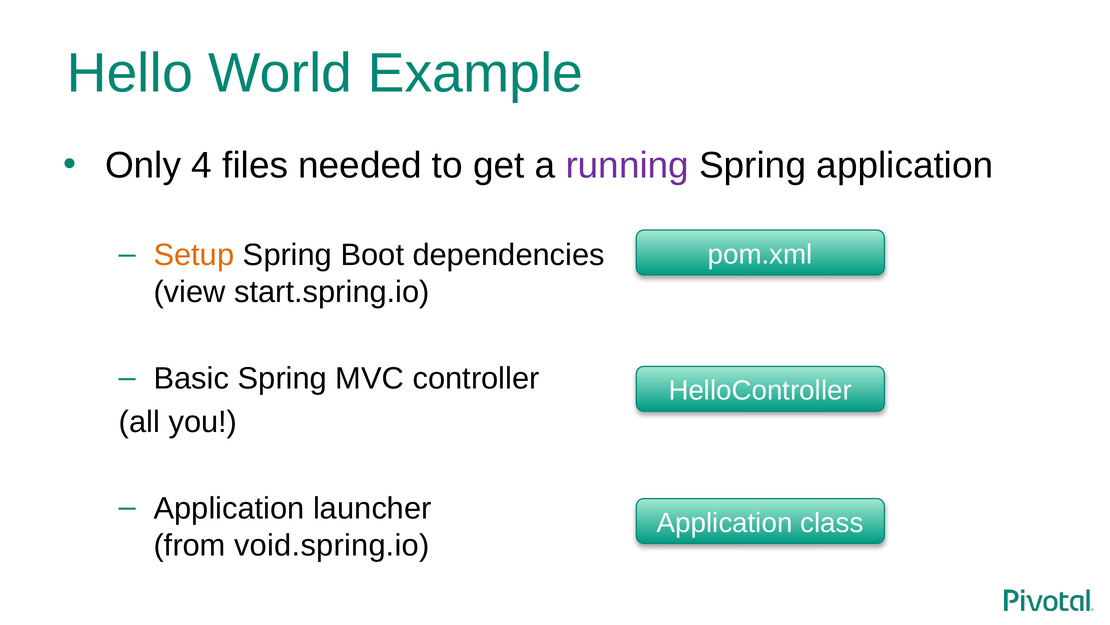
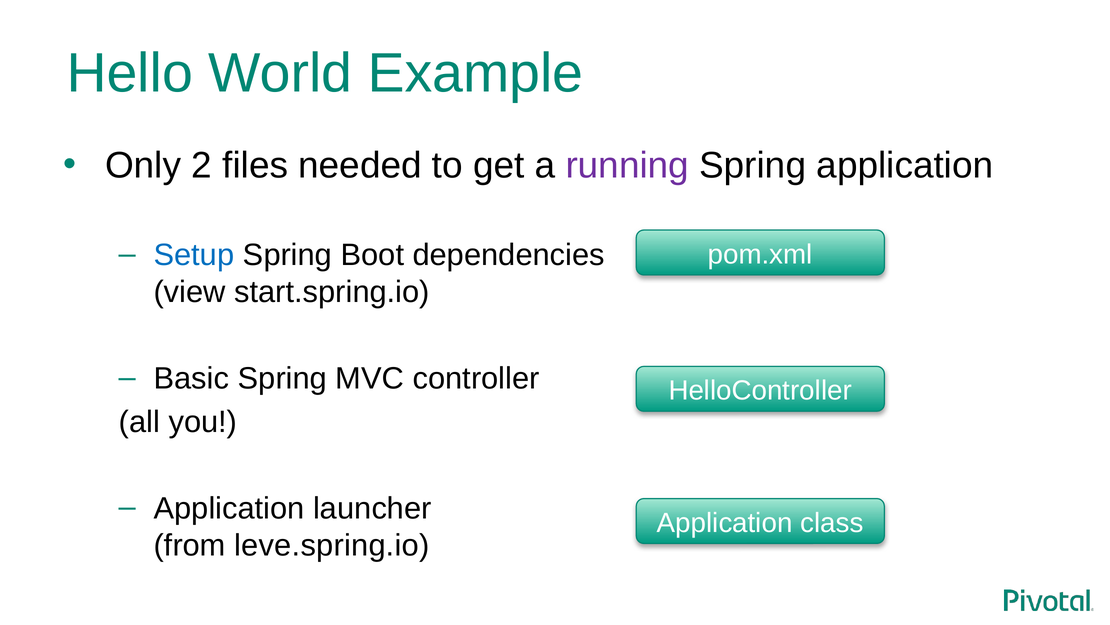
4: 4 -> 2 (202, 165)
Setup colour: orange -> blue (194, 255)
void.spring.io: void.spring.io -> leve.spring.io (332, 545)
